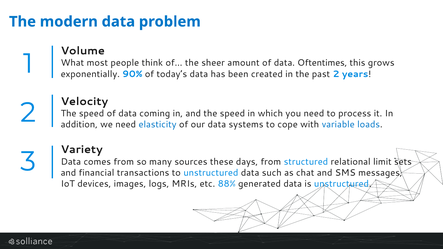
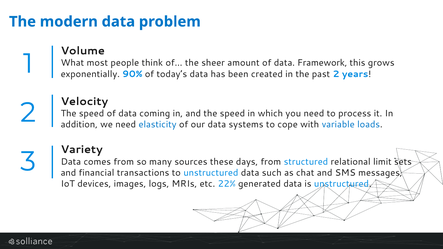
Oftentimes: Oftentimes -> Framework (322, 63)
88%: 88% -> 22% (227, 184)
